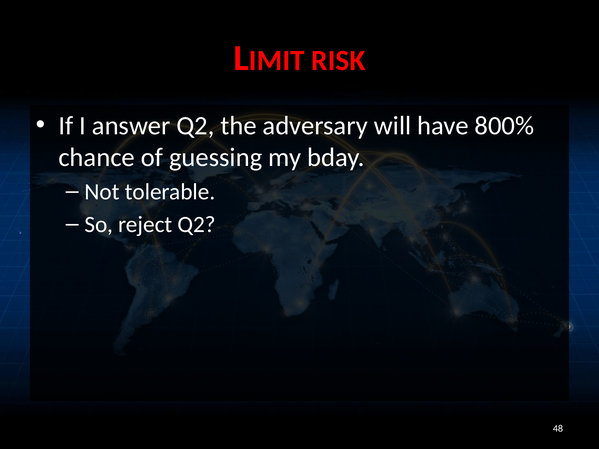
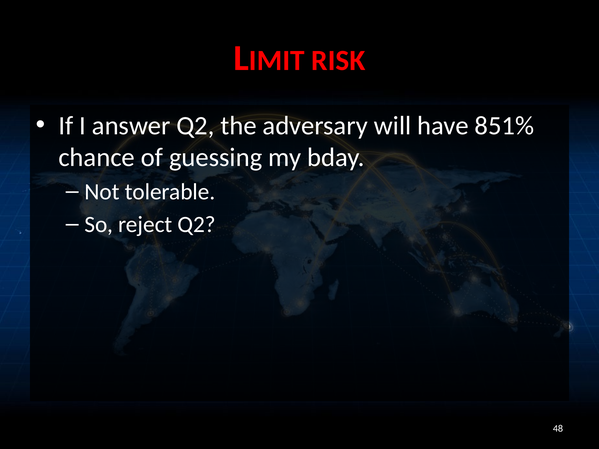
800%: 800% -> 851% (504, 126)
